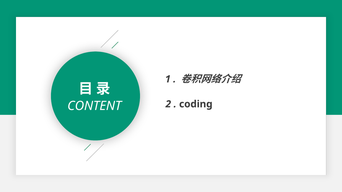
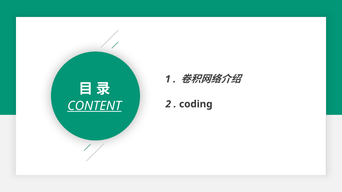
CONTENT underline: none -> present (94, 106)
